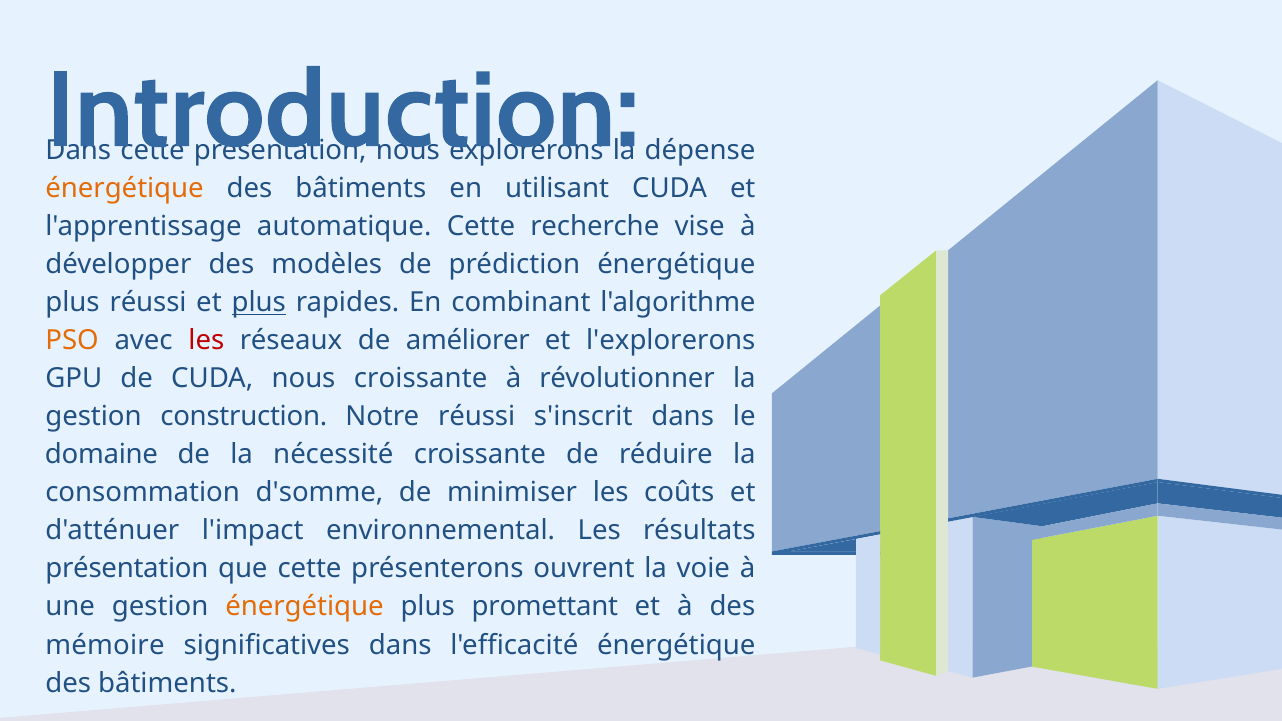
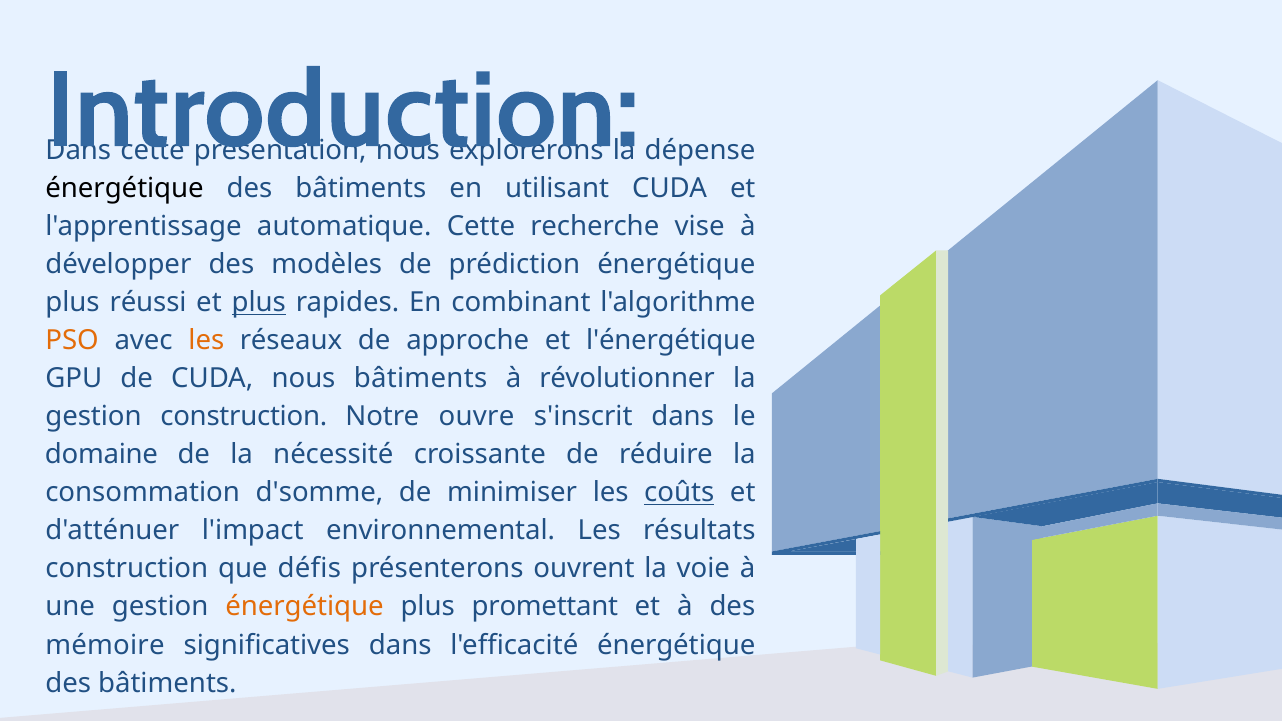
énergétique colour: orange -> black (125, 188)
les colour: red -> orange (206, 341)
améliorer: améliorer -> approche (468, 341)
l'explorerons: l'explorerons -> l'énergétique (671, 341)
nous croissante: croissante -> bâtiments (421, 379)
Notre réussi: réussi -> ouvre (476, 417)
coûts underline: none -> present (679, 493)
présentation: présentation -> construction (127, 569)
que cette: cette -> défis (309, 569)
